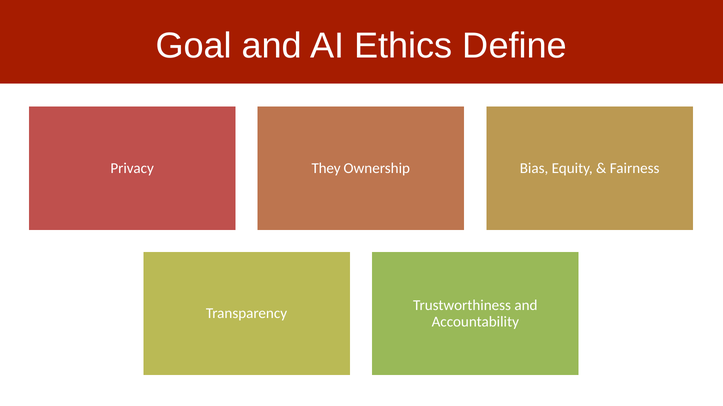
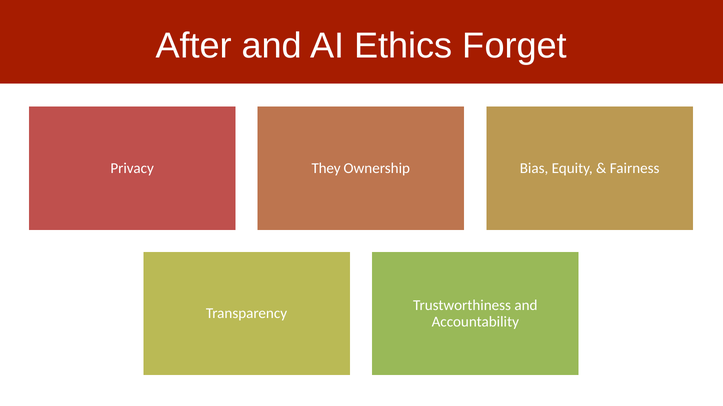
Goal: Goal -> After (194, 46)
Define: Define -> Forget (515, 46)
